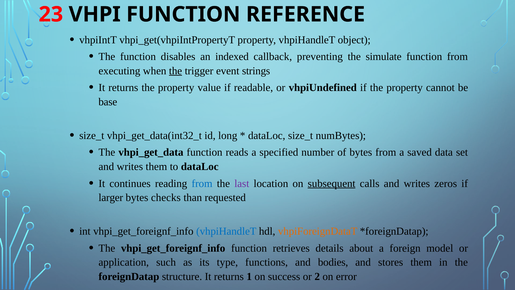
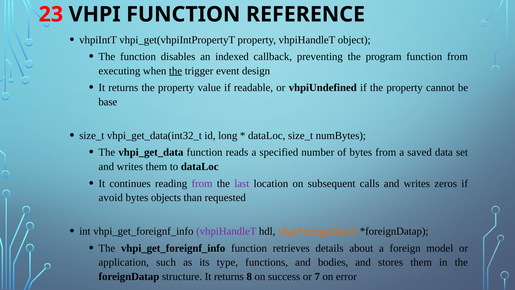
simulate: simulate -> program (384, 57)
strings: strings -> design (256, 71)
from colour: blue -> purple (202, 183)
subsequent underline: present -> none (332, 183)
larger: larger -> avoid (111, 197)
checks: checks -> objects (166, 197)
vhpiHandleT colour: blue -> purple (226, 231)
1: 1 -> 8 (249, 276)
2: 2 -> 7 (317, 276)
